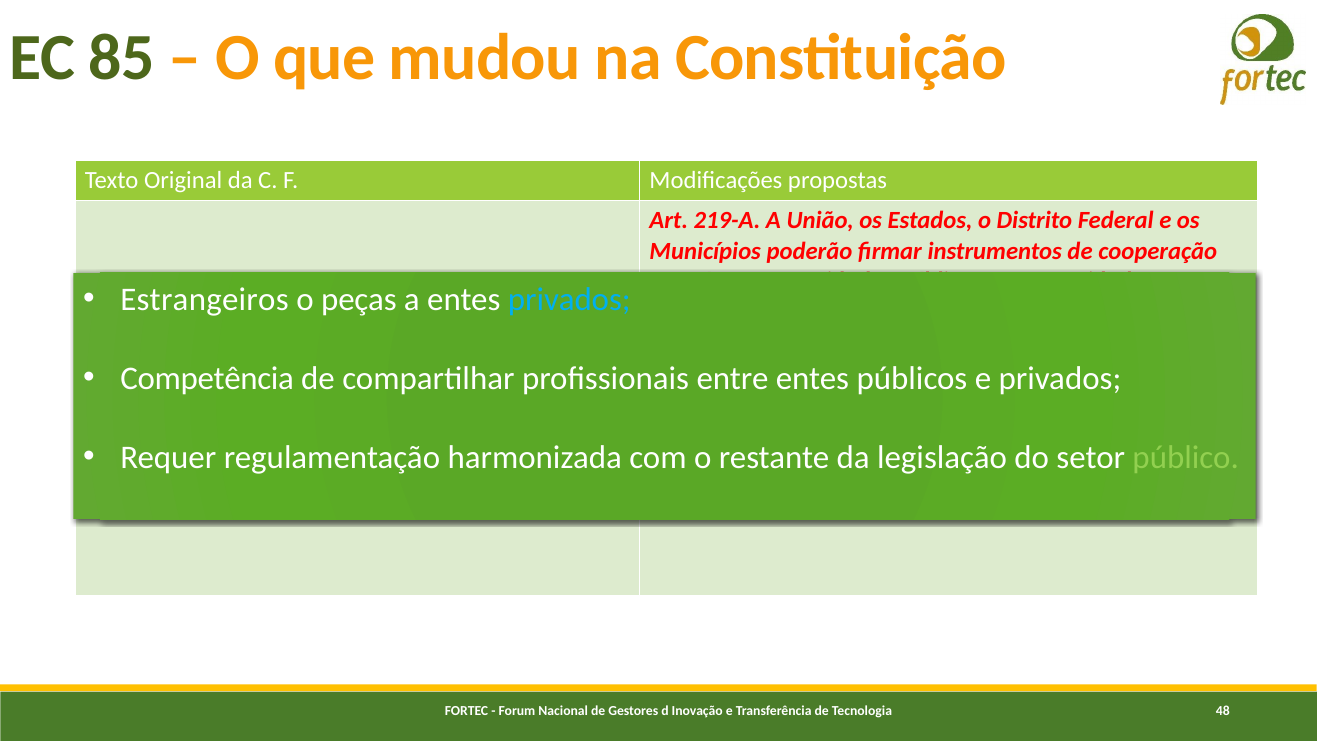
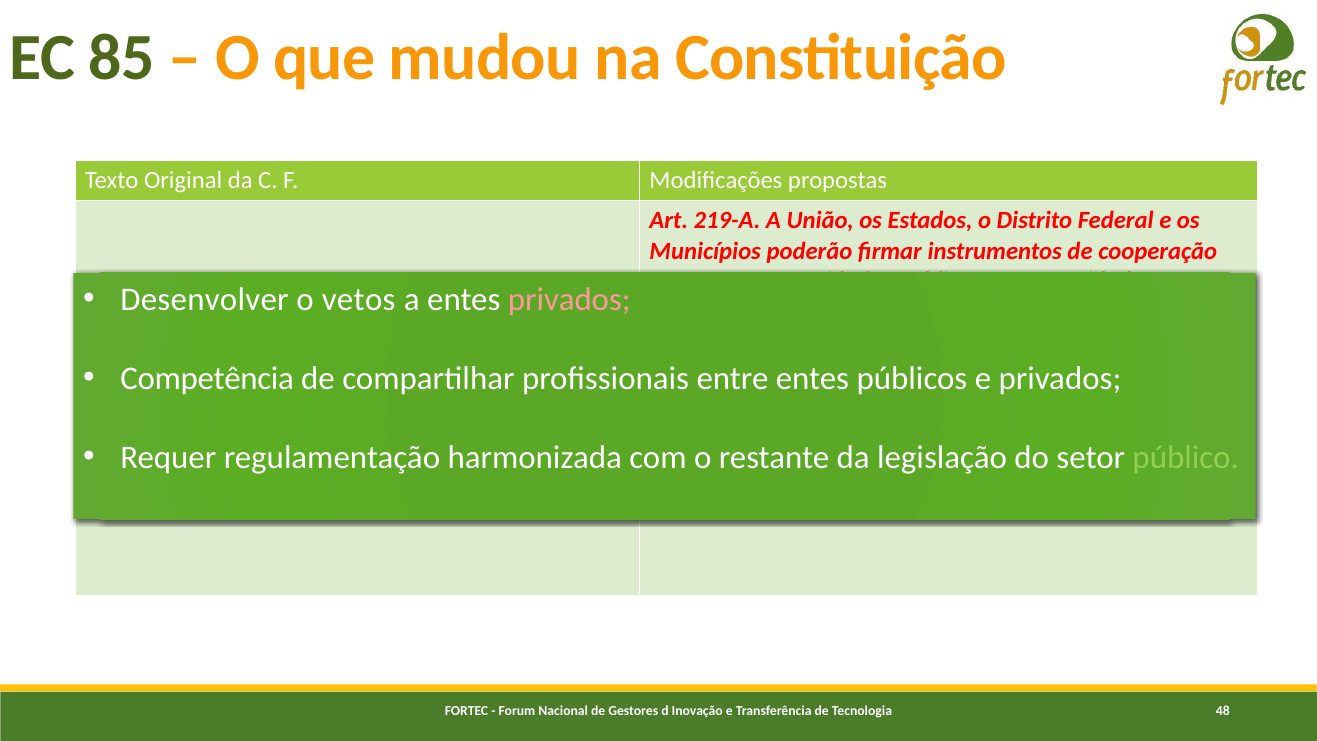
Estrangeiros: Estrangeiros -> Desenvolver (204, 299)
peças: peças -> vetos (359, 299)
privados colour: light blue -> pink (569, 299)
